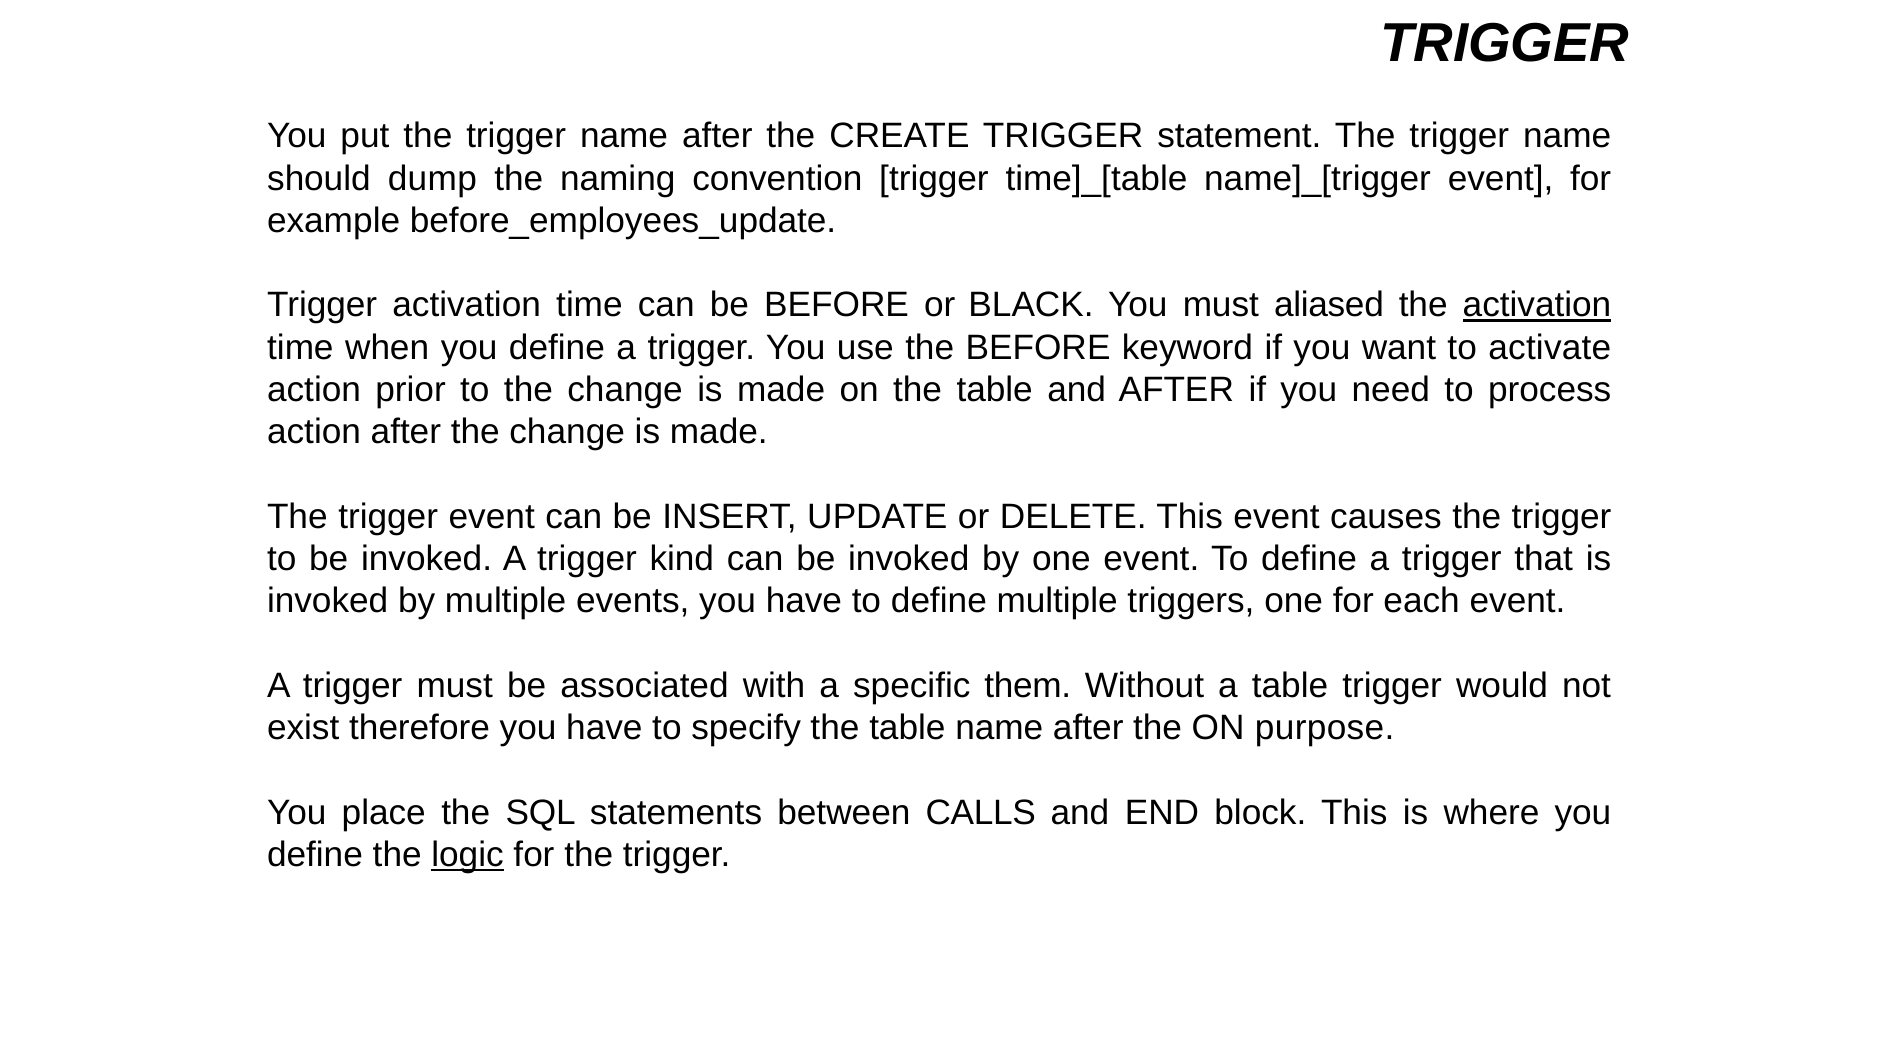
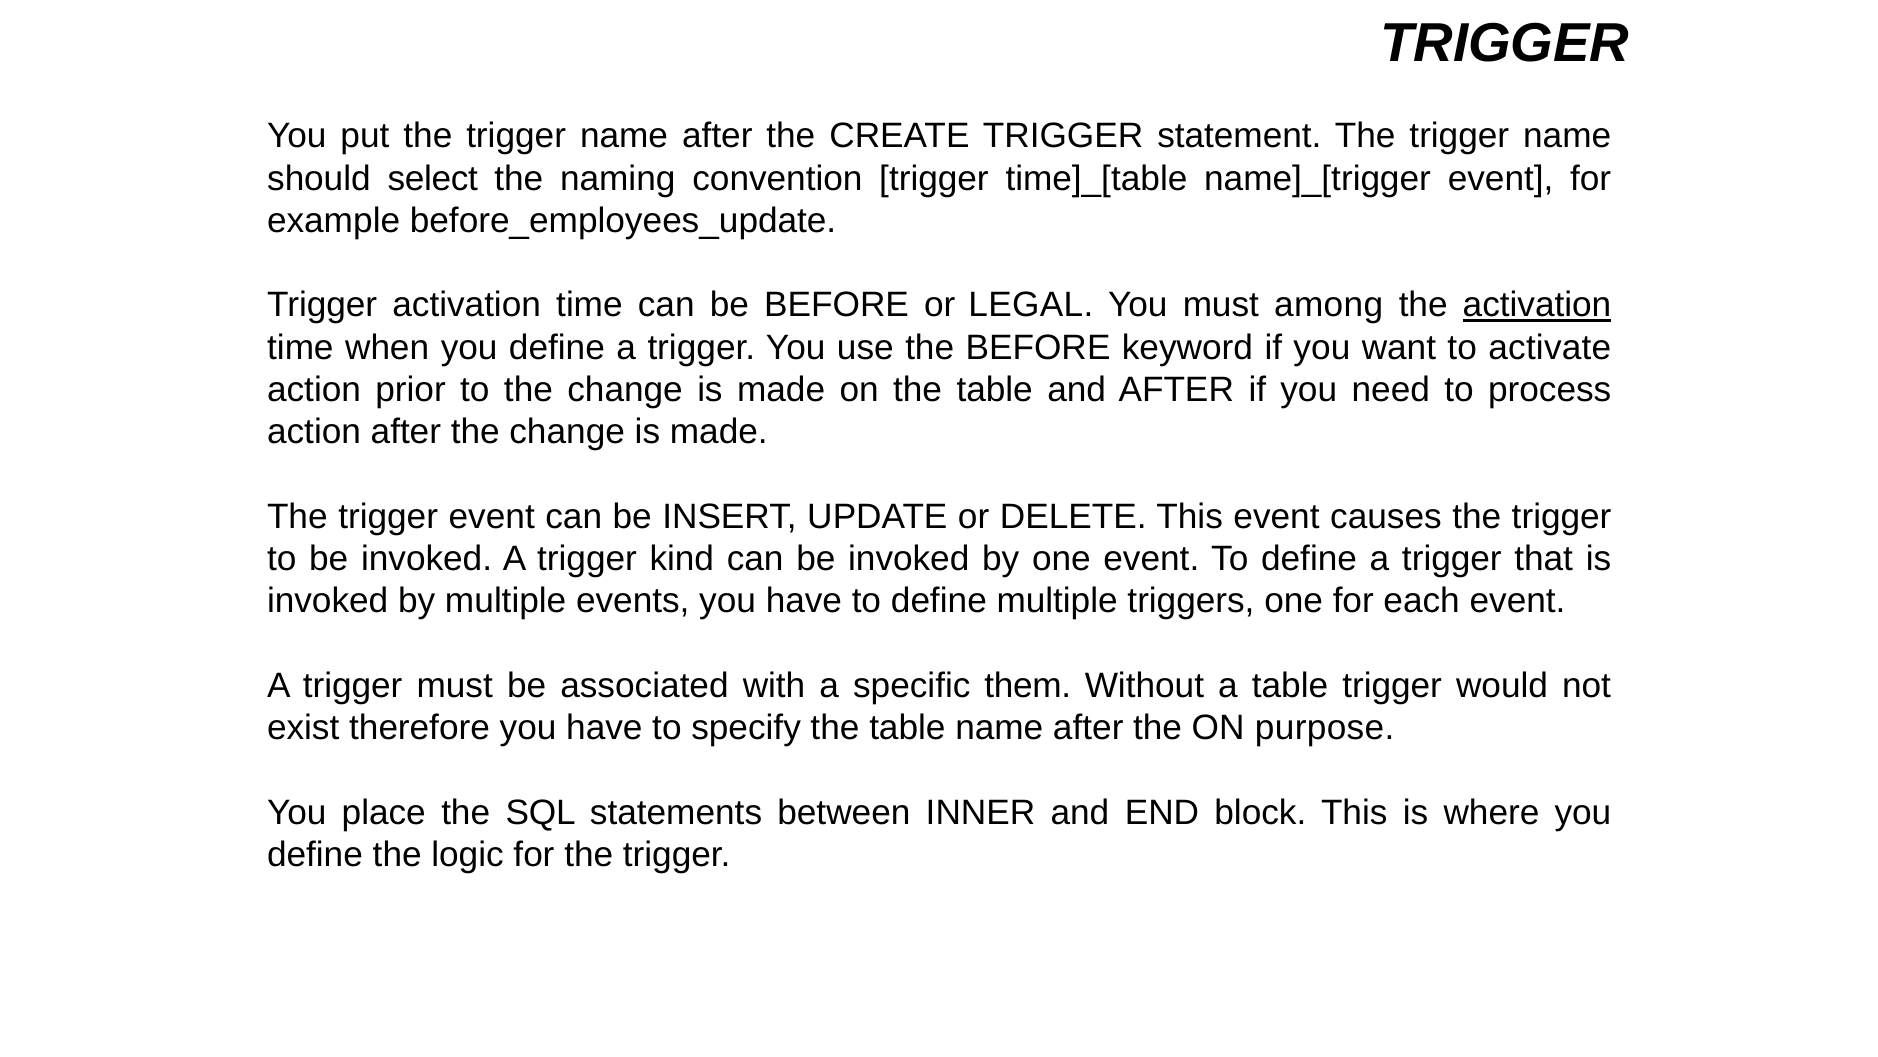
dump: dump -> select (433, 178)
BLACK: BLACK -> LEGAL (1031, 305)
aliased: aliased -> among (1329, 305)
CALLS: CALLS -> INNER (981, 812)
logic underline: present -> none (468, 855)
